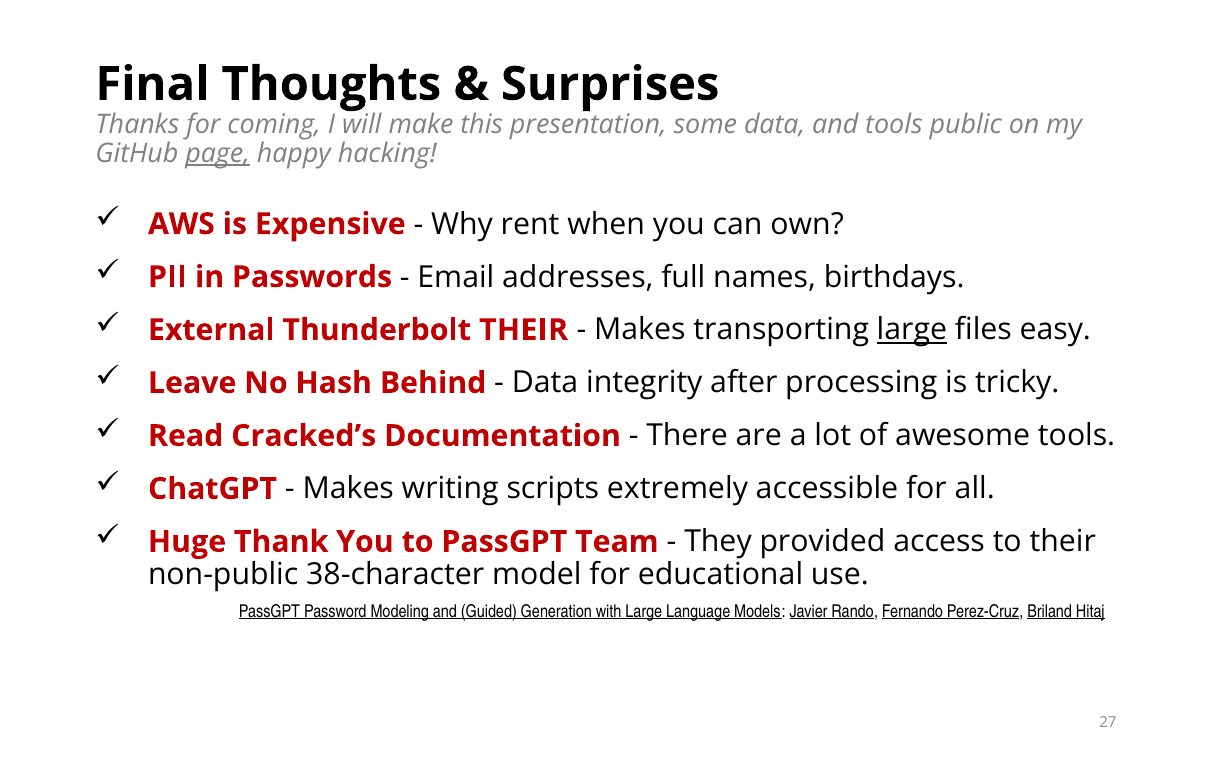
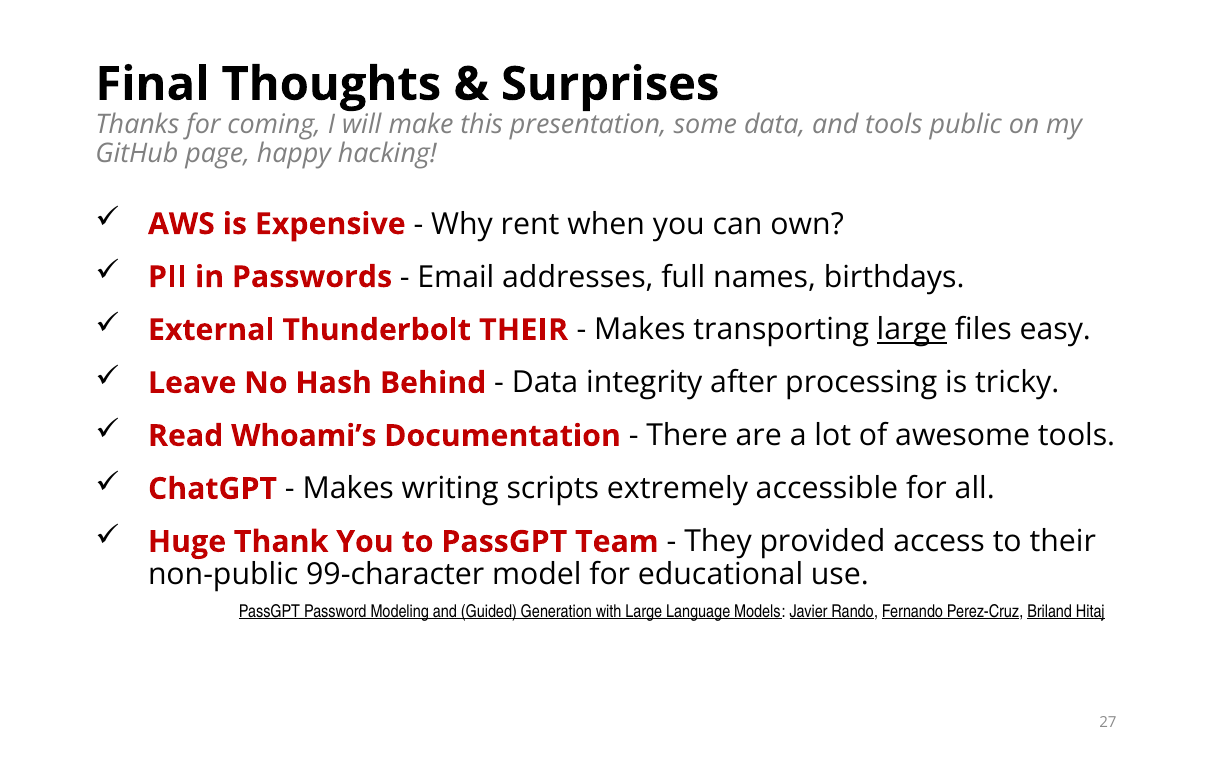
page underline: present -> none (218, 153)
Cracked’s: Cracked’s -> Whoami’s (304, 436)
38-character: 38-character -> 99-character (395, 574)
